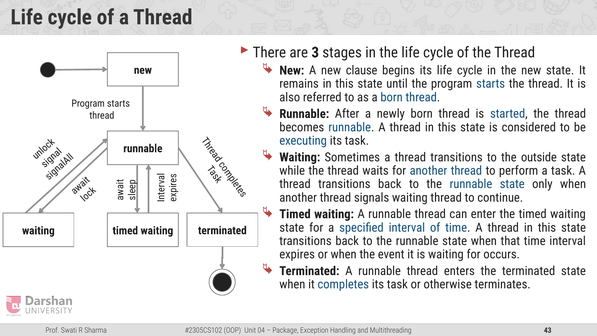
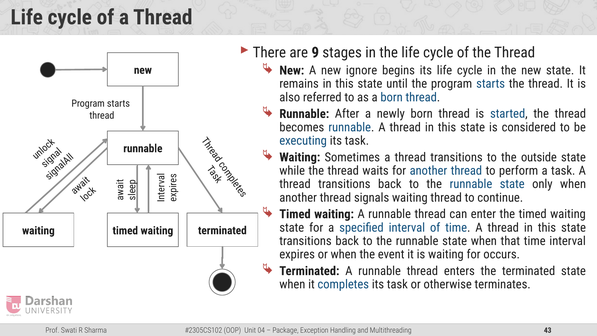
3: 3 -> 9 (315, 52)
clause: clause -> ignore (362, 70)
